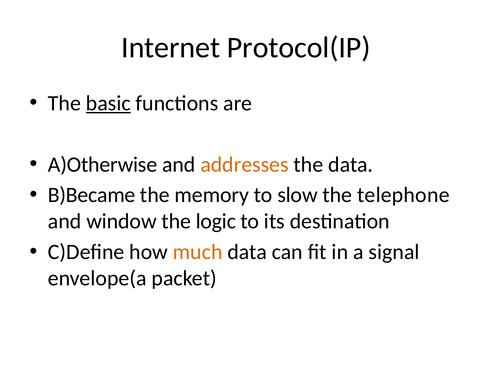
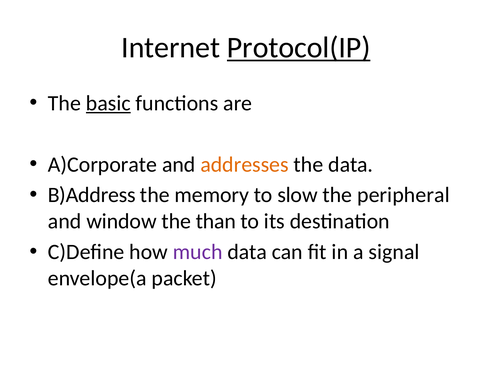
Protocol(IP underline: none -> present (299, 48)
A)Otherwise: A)Otherwise -> A)Corporate (103, 164)
B)Became: B)Became -> B)Address (92, 195)
telephone: telephone -> peripheral (403, 195)
logic: logic -> than (216, 221)
much colour: orange -> purple (198, 252)
